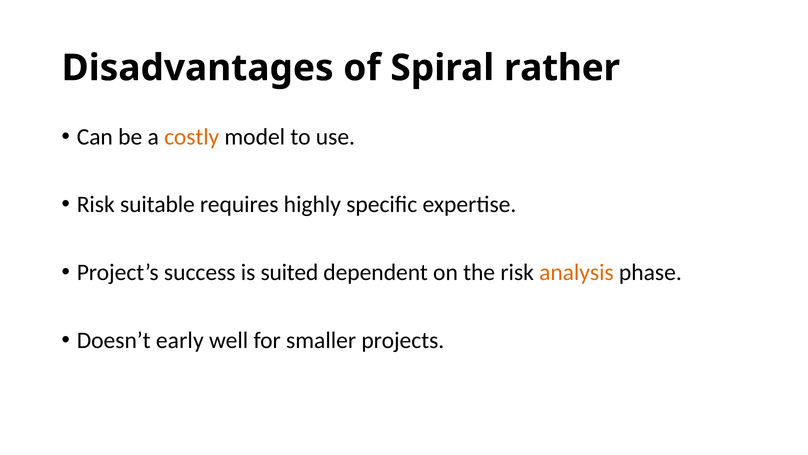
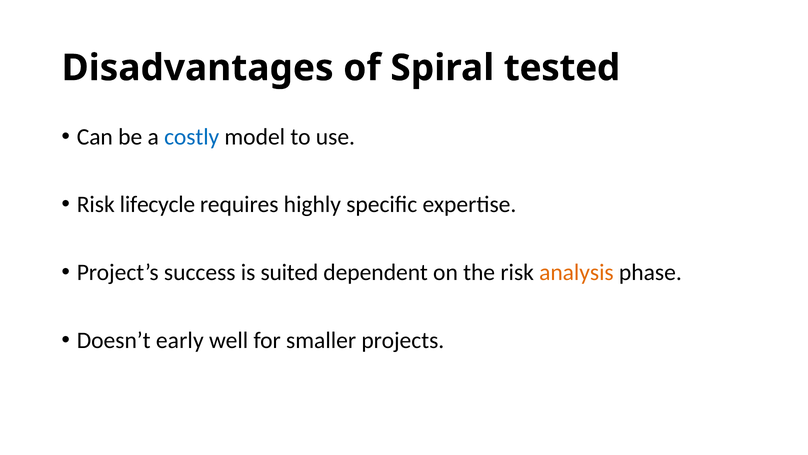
rather: rather -> tested (562, 68)
costly colour: orange -> blue (192, 137)
suitable: suitable -> lifecycle (157, 204)
